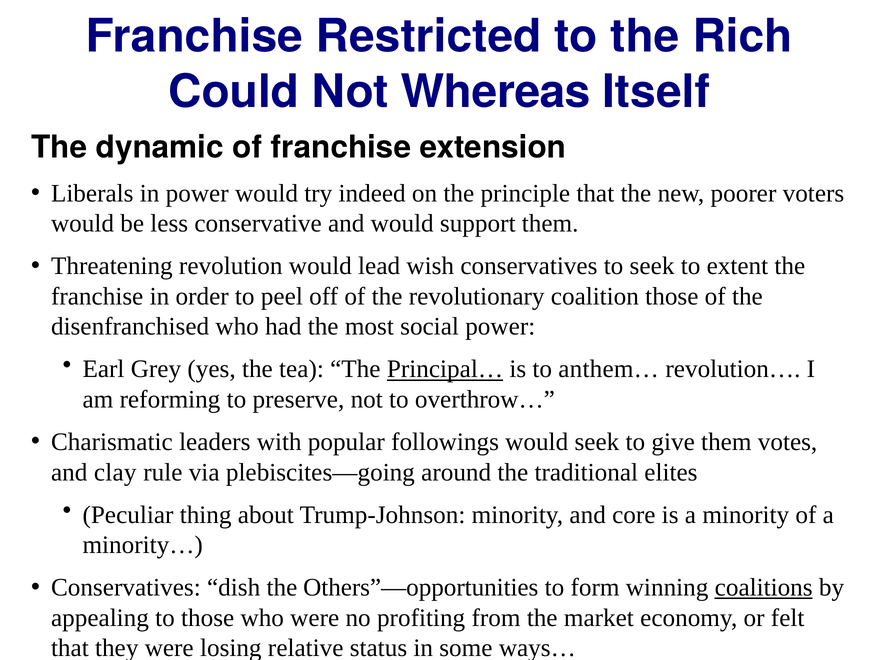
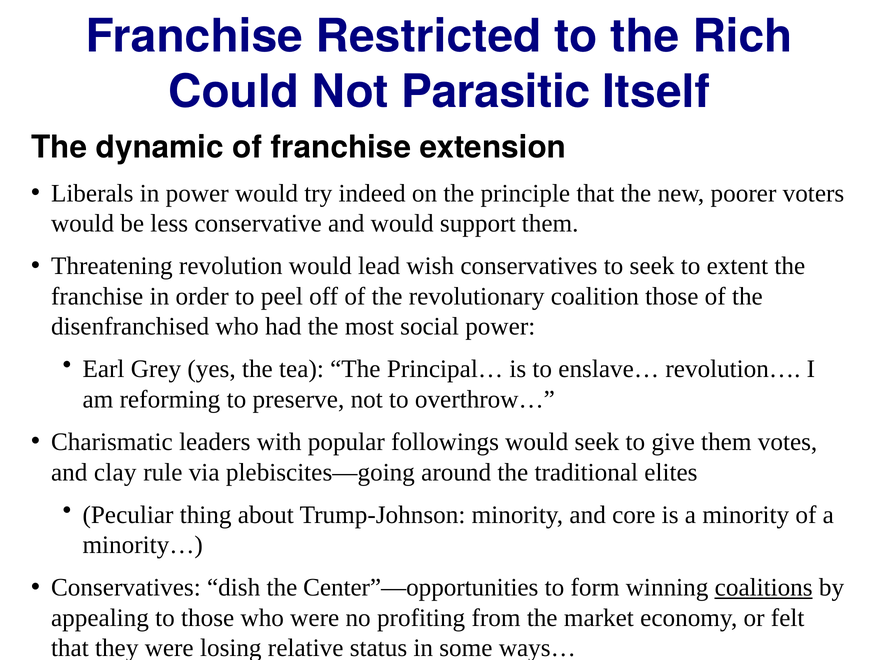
Whereas: Whereas -> Parasitic (496, 92)
Principal… underline: present -> none (445, 369)
anthem…: anthem… -> enslave… (609, 369)
Others”—opportunities: Others”—opportunities -> Center”—opportunities (421, 588)
